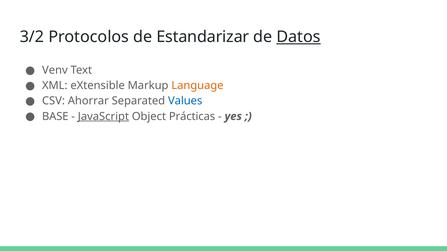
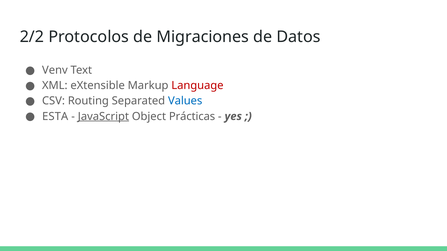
3/2: 3/2 -> 2/2 (32, 37)
Estandarizar: Estandarizar -> Migraciones (203, 37)
Datos underline: present -> none (299, 37)
Language colour: orange -> red (197, 86)
Ahorrar: Ahorrar -> Routing (88, 101)
BASE: BASE -> ESTA (55, 117)
